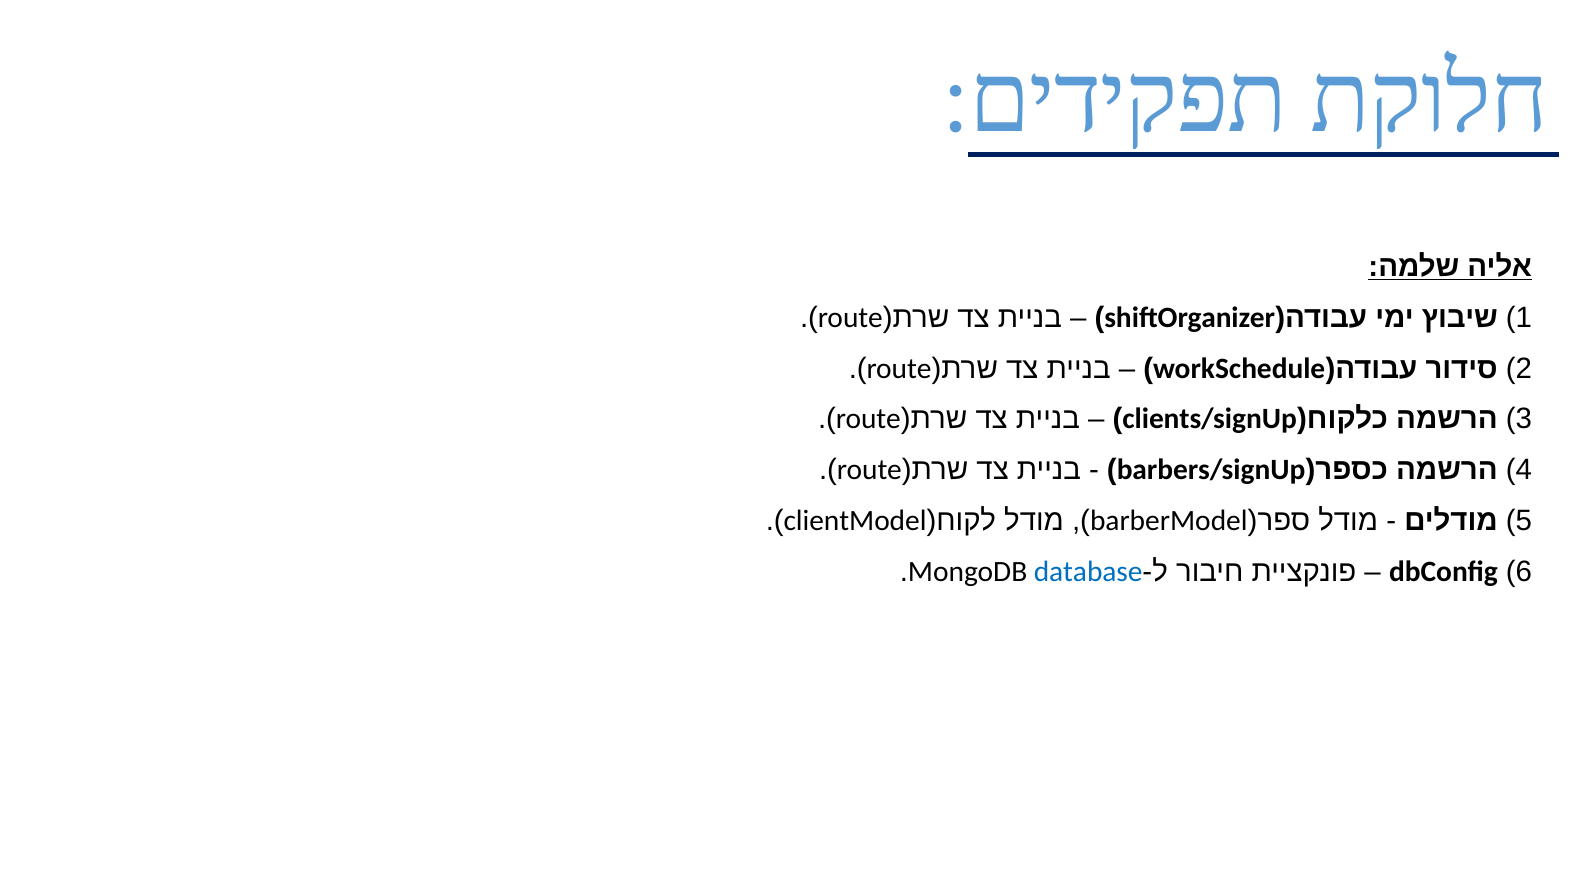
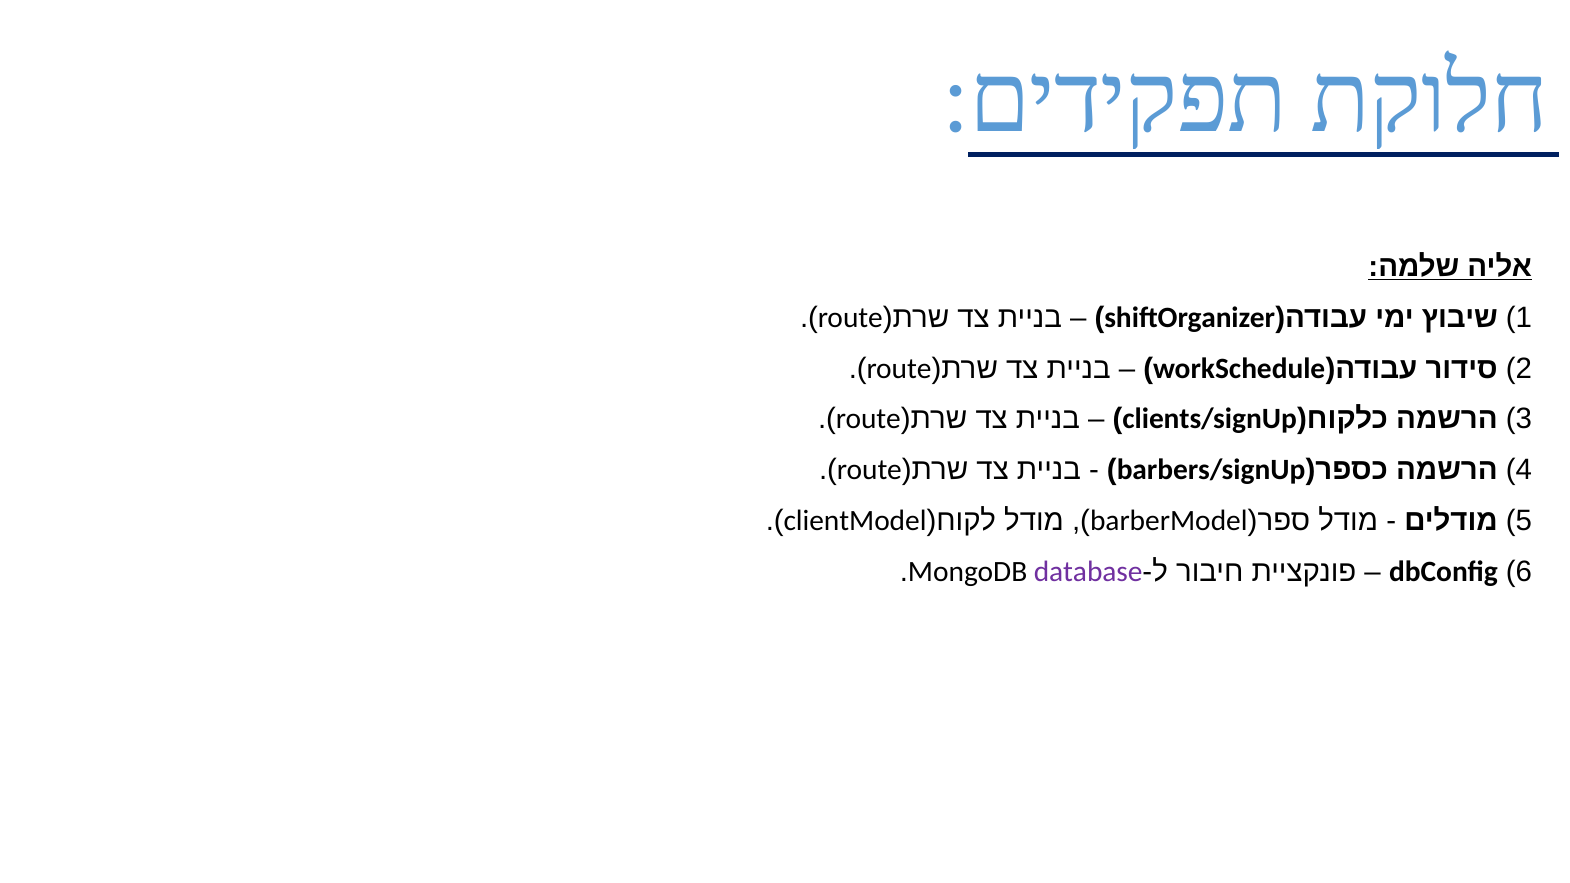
database colour: blue -> purple (1088, 572)
